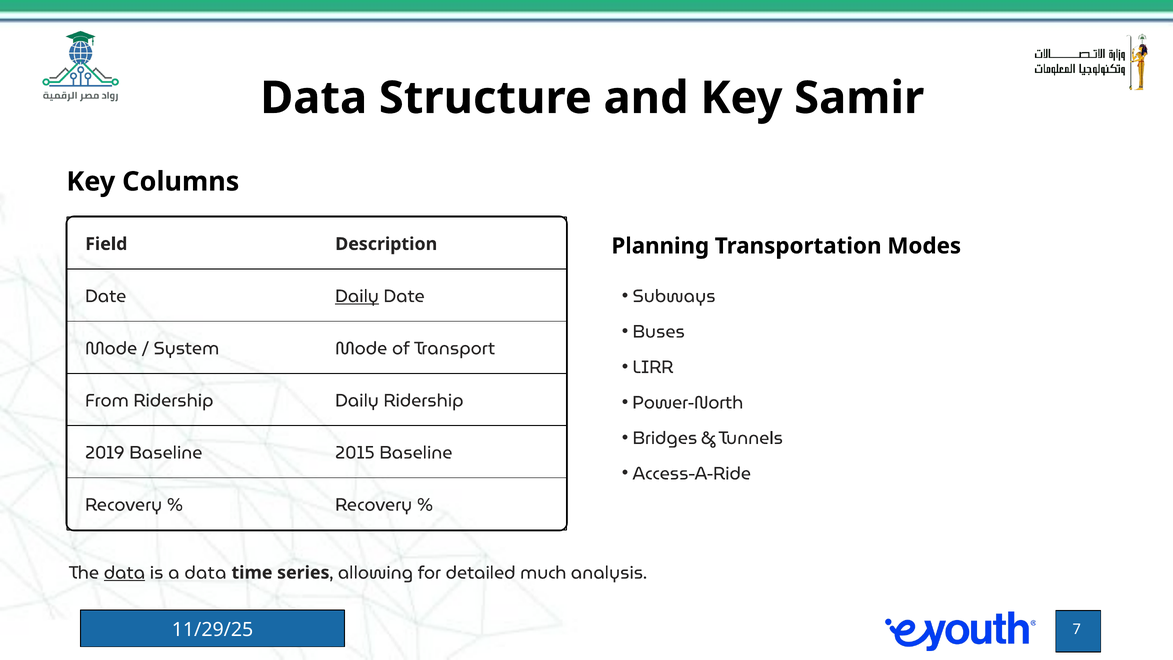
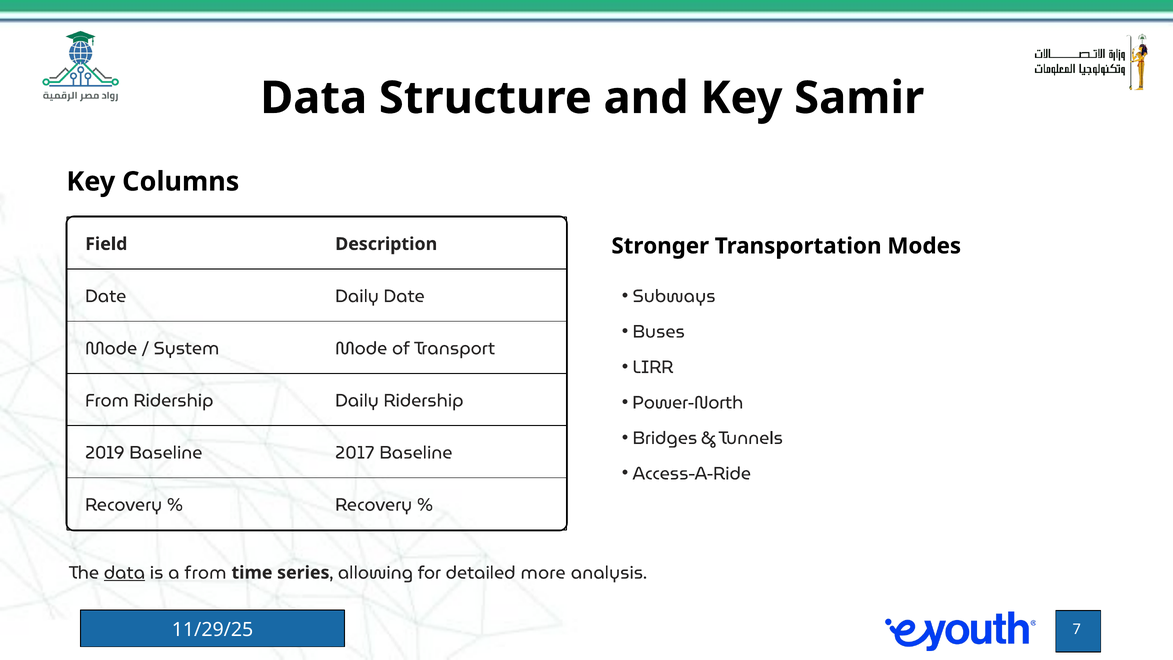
Planning: Planning -> Stronger (660, 246)
Daily underline: present -> none (357, 296)
2015: 2015 -> 2017 (355, 453)
a data: data -> from (205, 573)
much: much -> more (543, 573)
